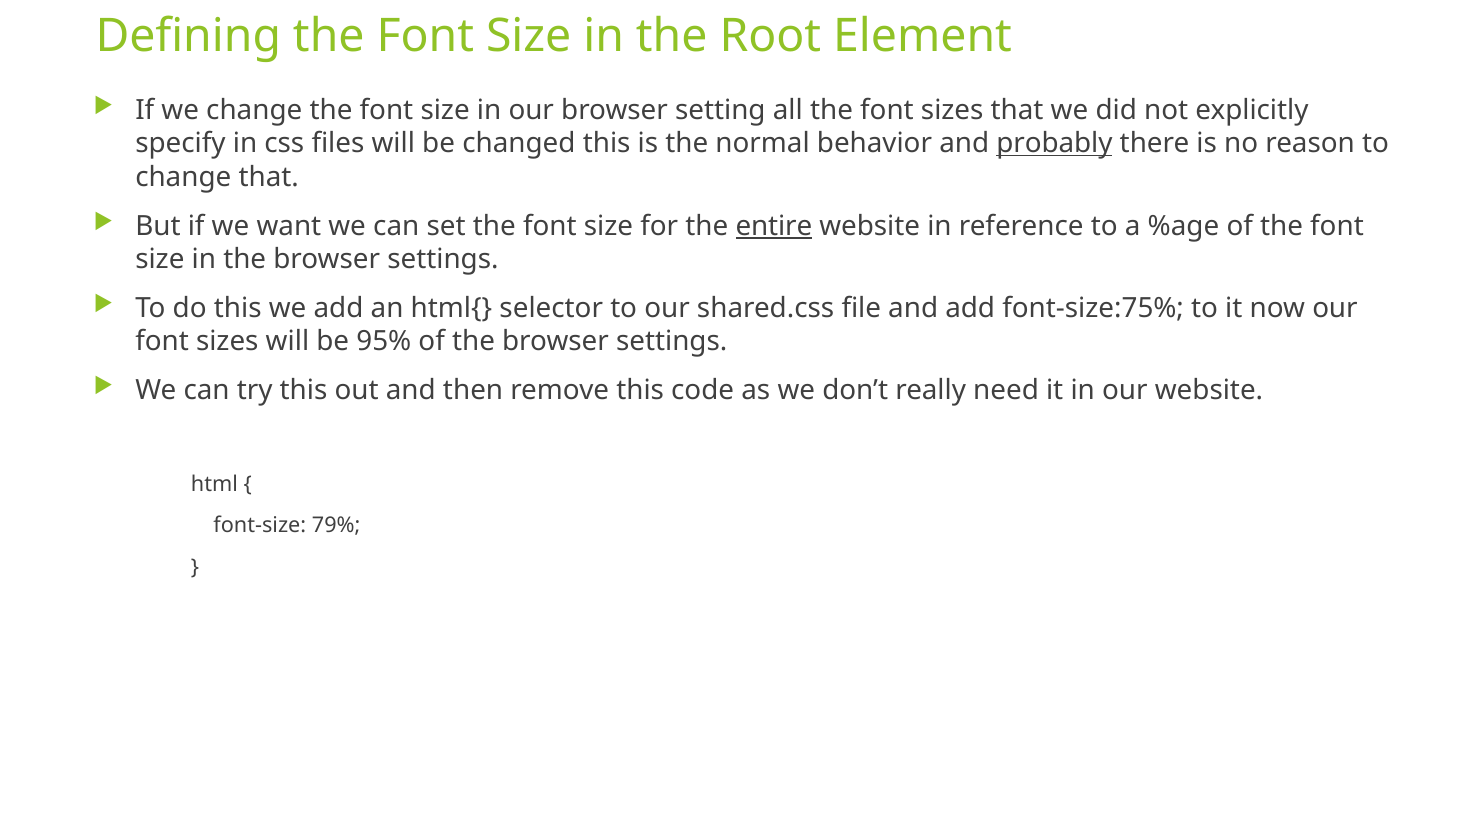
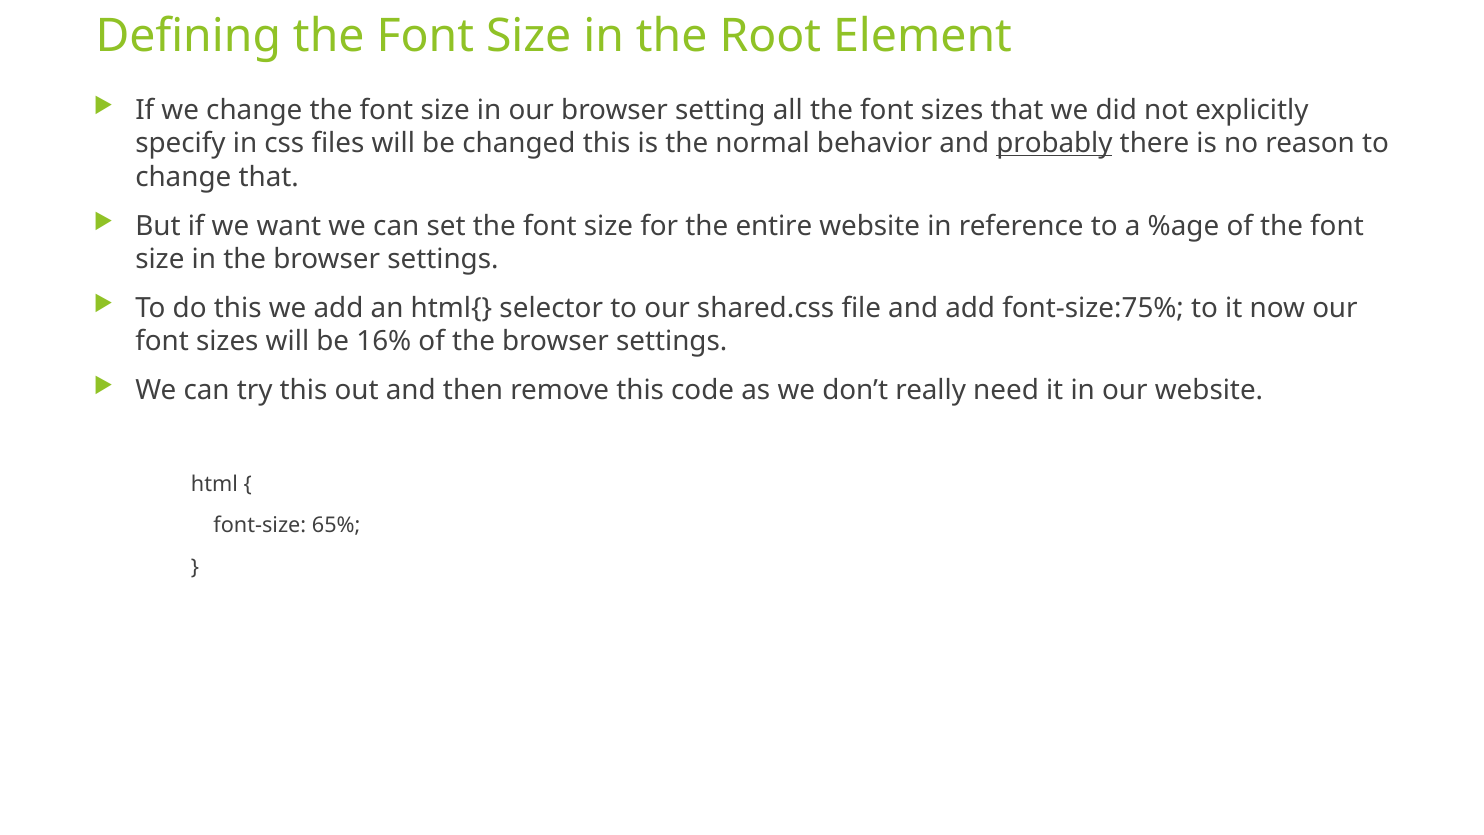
entire underline: present -> none (774, 226)
95%: 95% -> 16% (384, 341)
79%: 79% -> 65% (336, 525)
